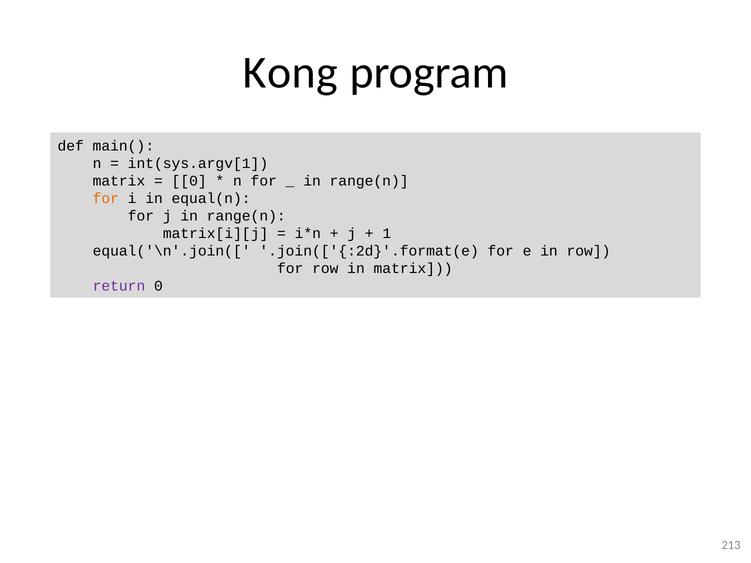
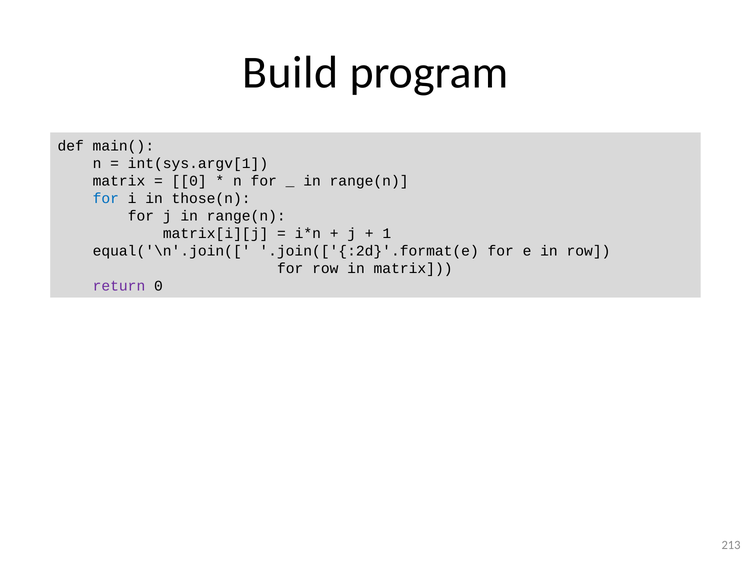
Kong: Kong -> Build (290, 73)
for colour: orange -> blue (106, 199)
equal(n: equal(n -> those(n (211, 199)
